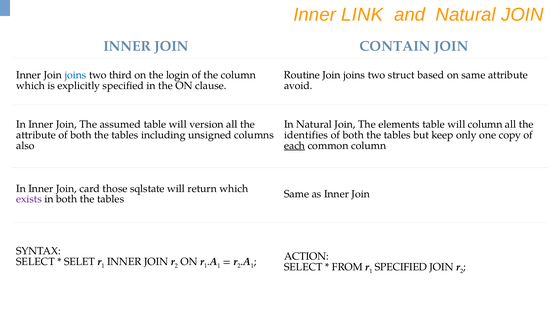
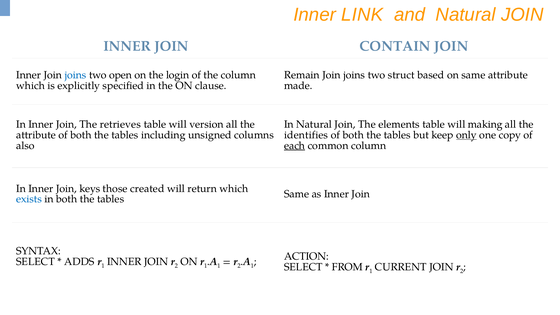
third: third -> open (120, 75)
Routine: Routine -> Remain (302, 75)
avoid: avoid -> made (298, 86)
assumed: assumed -> retrieves (120, 124)
will column: column -> making (485, 124)
only underline: none -> present (466, 135)
card: card -> keys (90, 189)
sqlstate: sqlstate -> created (147, 189)
exists colour: purple -> blue (29, 199)
SELET: SELET -> ADDS (79, 262)
SPECIFIED: SPECIFIED -> CURRENT (401, 267)
